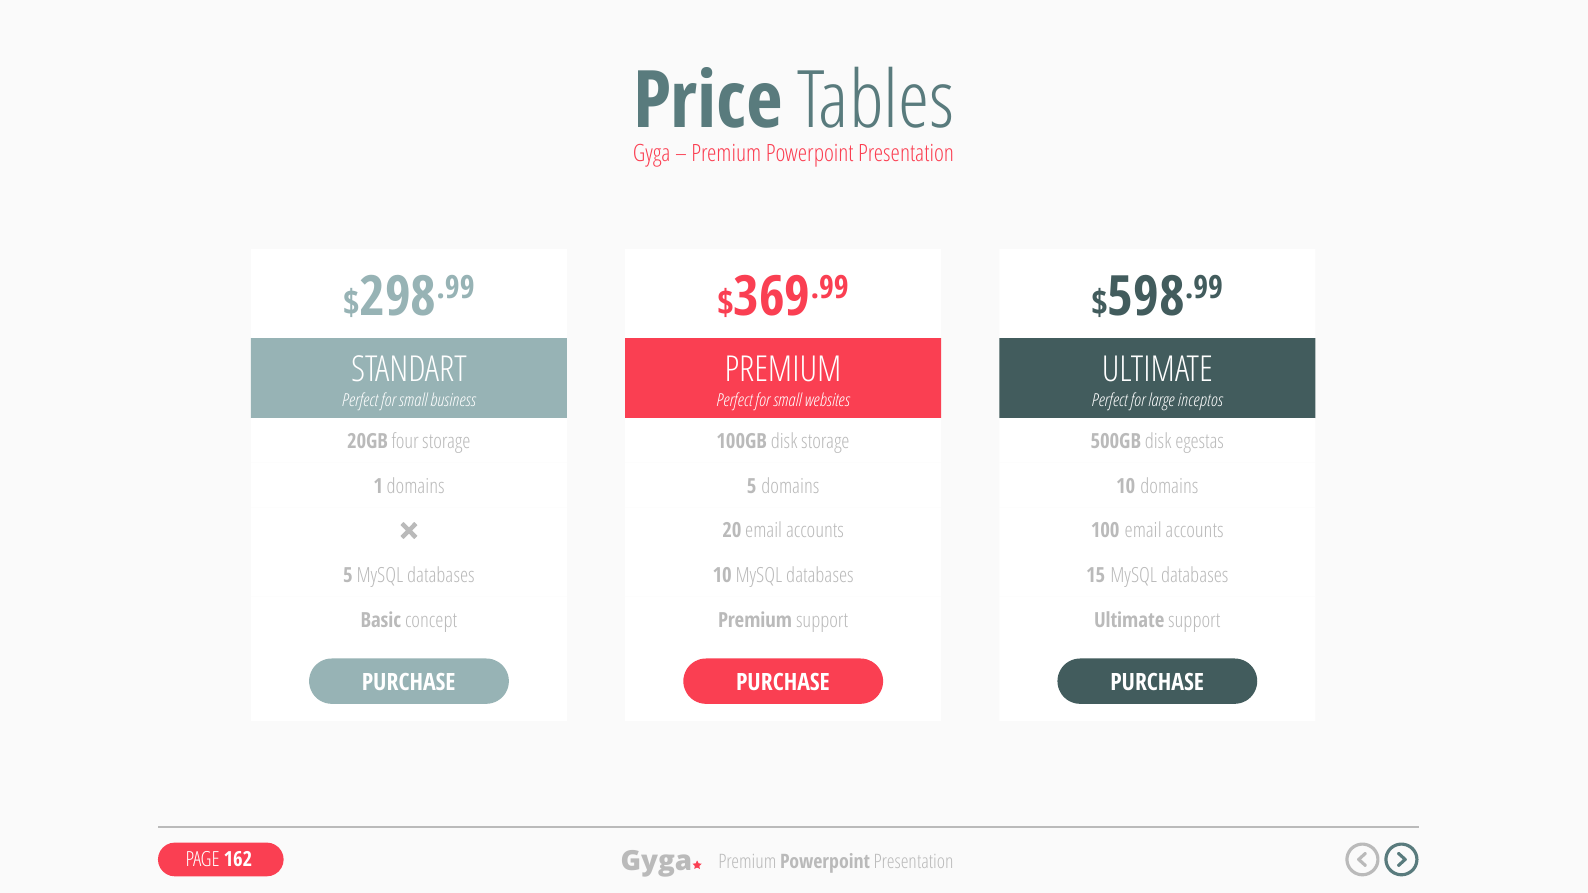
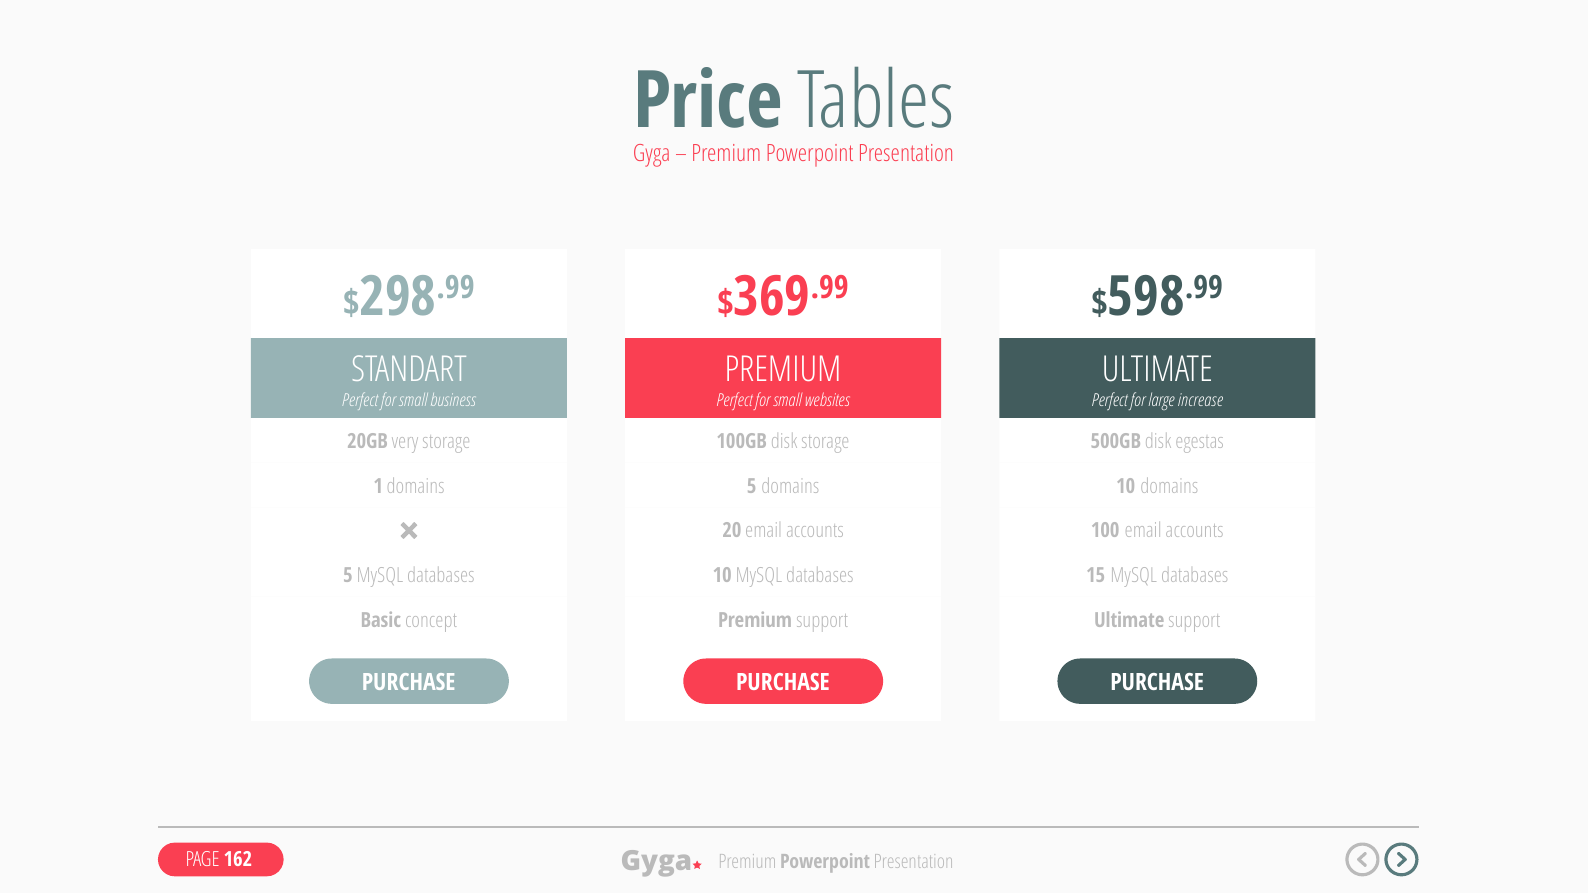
inceptos: inceptos -> increase (1200, 401)
four: four -> very (405, 442)
